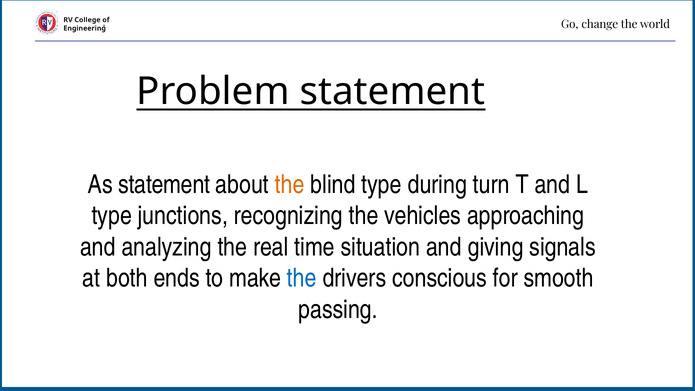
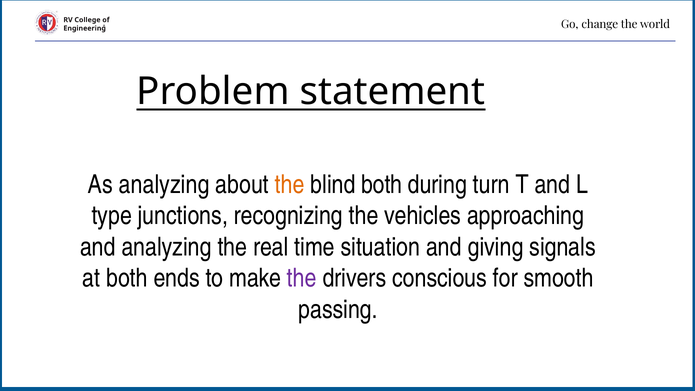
As statement: statement -> analyzing (164, 184)
blind type: type -> both (382, 184)
the colour: blue -> purple (302, 278)
